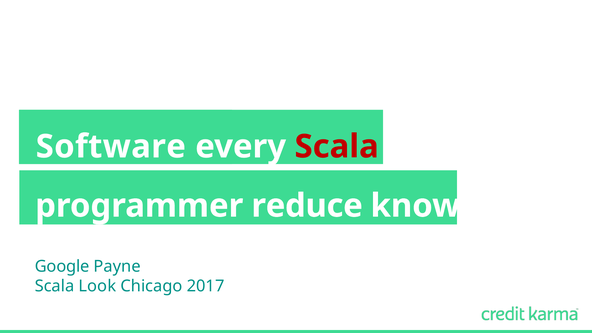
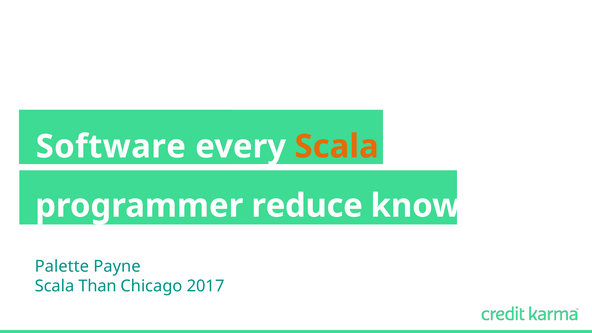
Scala colour: red -> orange (337, 147)
Google: Google -> Palette (62, 266)
Look: Look -> Than (97, 286)
